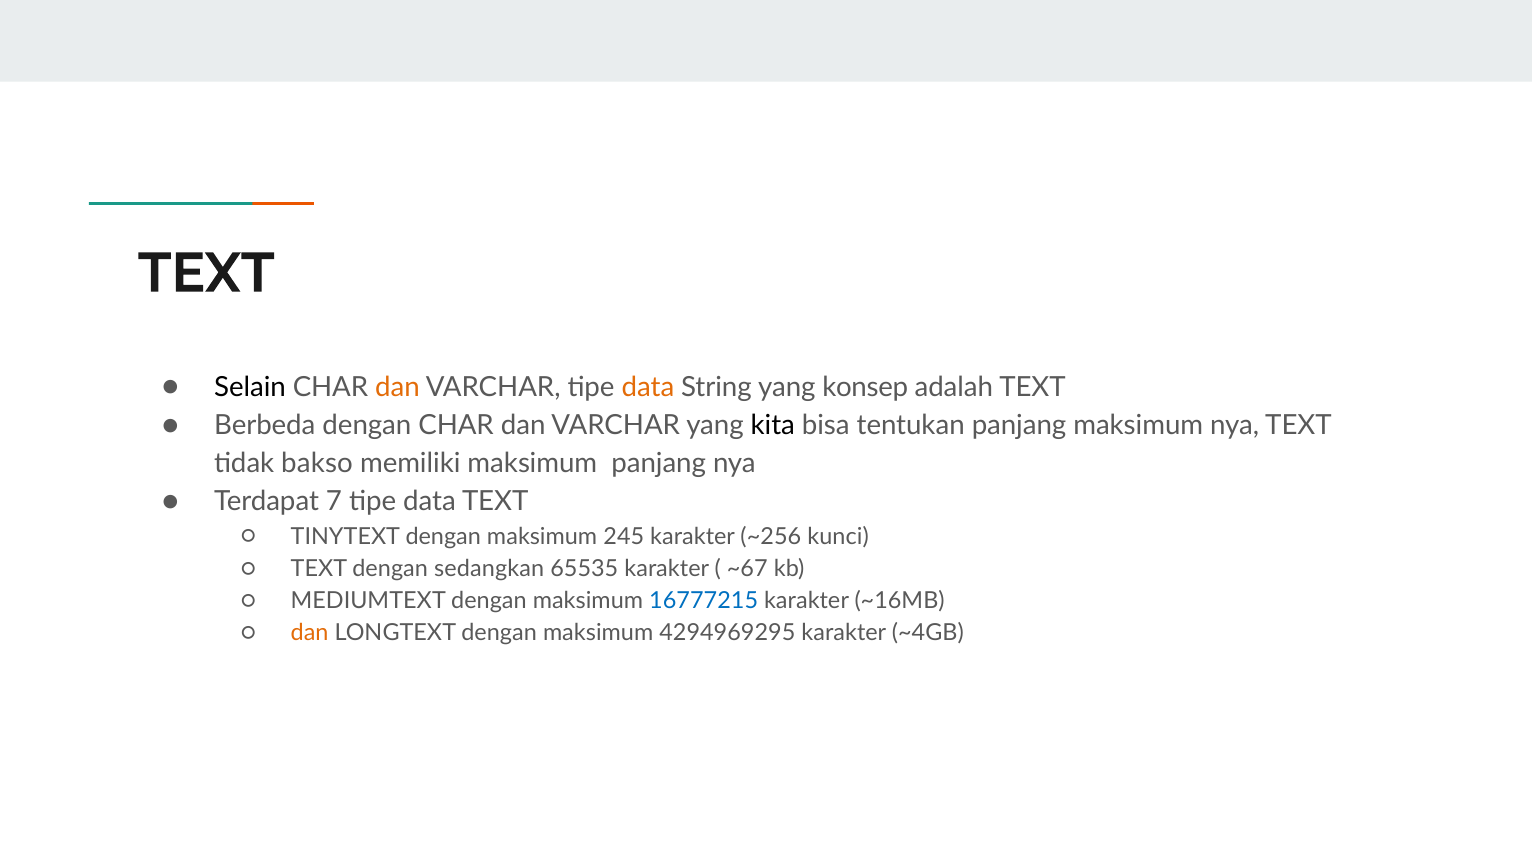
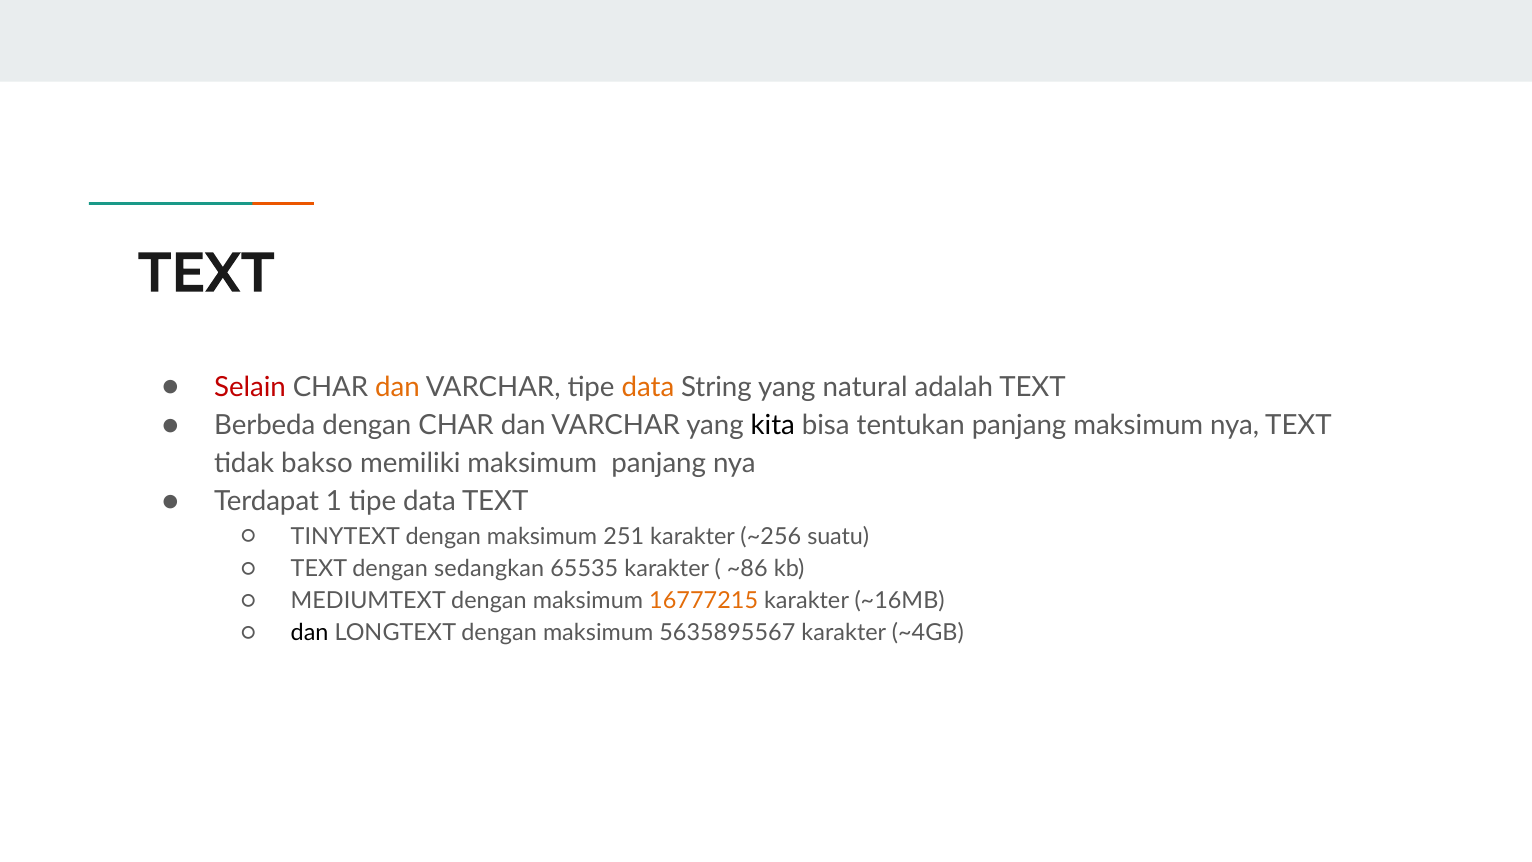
Selain colour: black -> red (250, 387)
konsep: konsep -> natural (865, 387)
7: 7 -> 1 (334, 502)
245: 245 -> 251 (624, 536)
kunci: kunci -> suatu (838, 536)
~67: ~67 -> ~86 (747, 568)
16777215 colour: blue -> orange (704, 601)
dan colour: orange -> black (310, 633)
4294969295: 4294969295 -> 5635895567 (727, 633)
